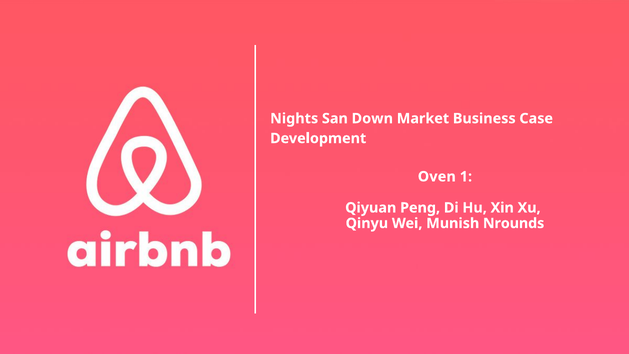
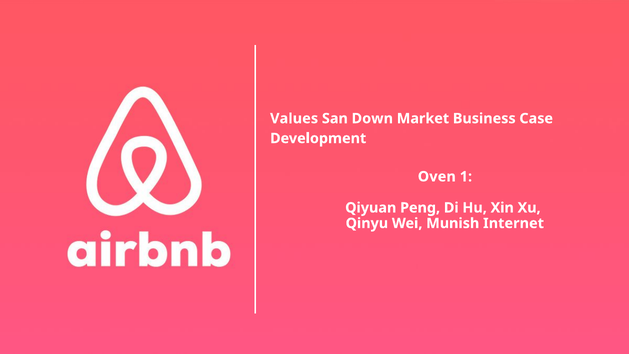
Nights: Nights -> Values (294, 118)
Nrounds: Nrounds -> Internet (514, 223)
